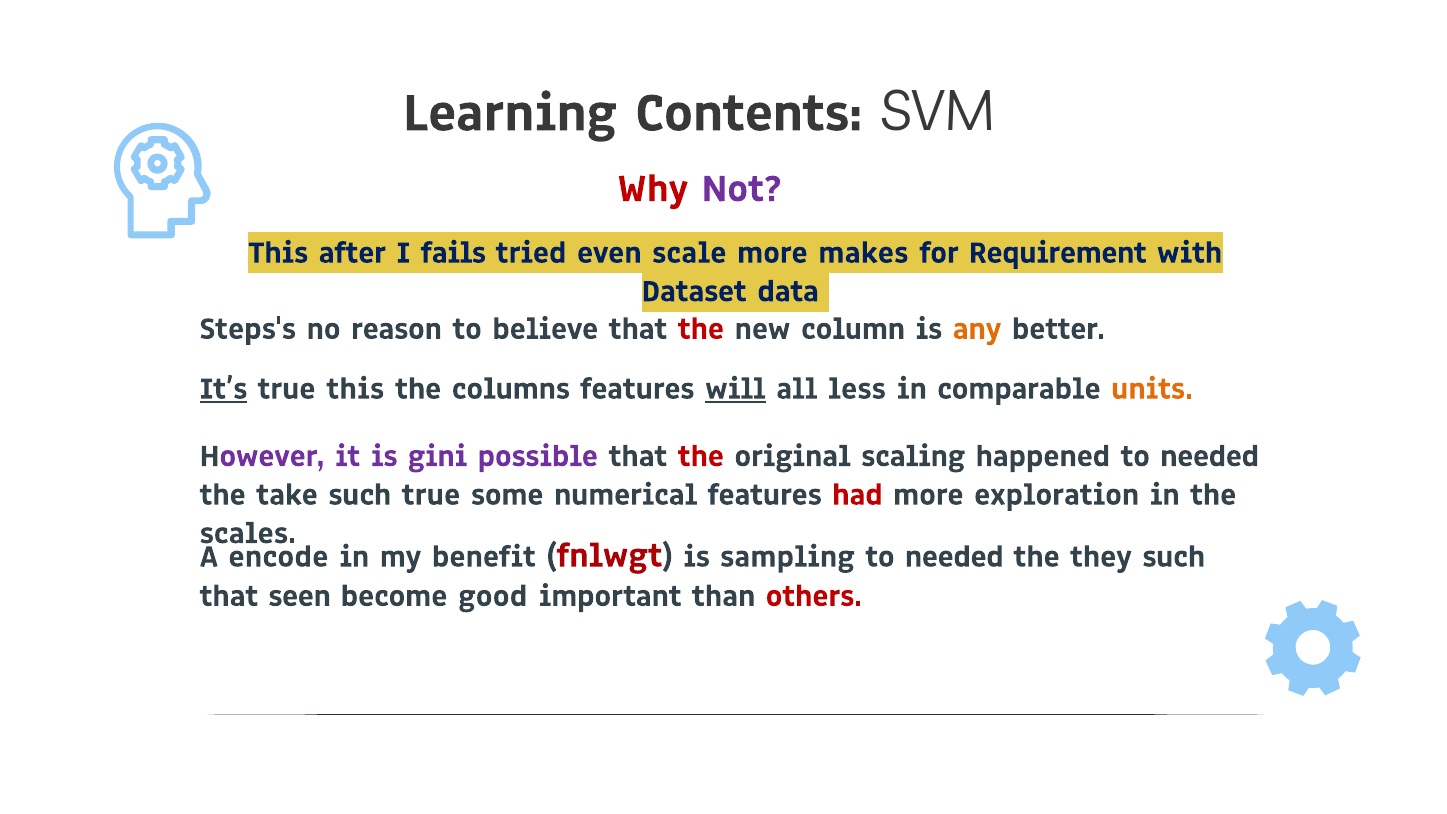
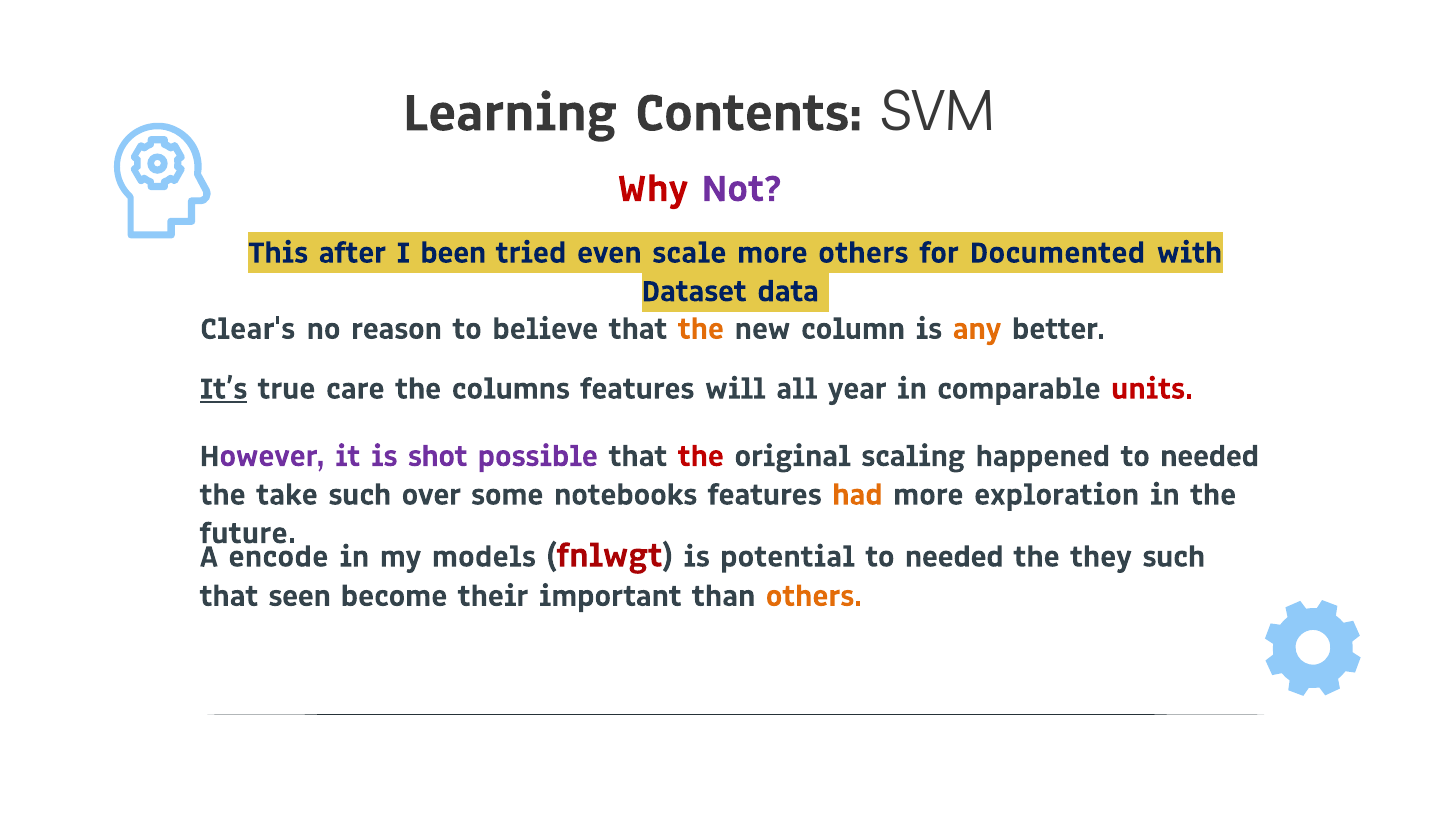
fails: fails -> been (453, 252)
more makes: makes -> others (863, 252)
Requirement: Requirement -> Documented (1058, 252)
Steps's: Steps's -> Clear's (248, 328)
the colour: red -> orange (701, 328)
true this: this -> care (355, 388)
will underline: present -> none (735, 388)
less: less -> year (857, 388)
units colour: orange -> red (1152, 388)
gini: gini -> shot (438, 455)
such true: true -> over (431, 494)
numerical: numerical -> notebooks (626, 494)
had colour: red -> orange (857, 494)
scales: scales -> future (248, 533)
benefit: benefit -> models (484, 556)
sampling: sampling -> potential (787, 556)
good: good -> their (493, 595)
others colour: red -> orange (814, 595)
